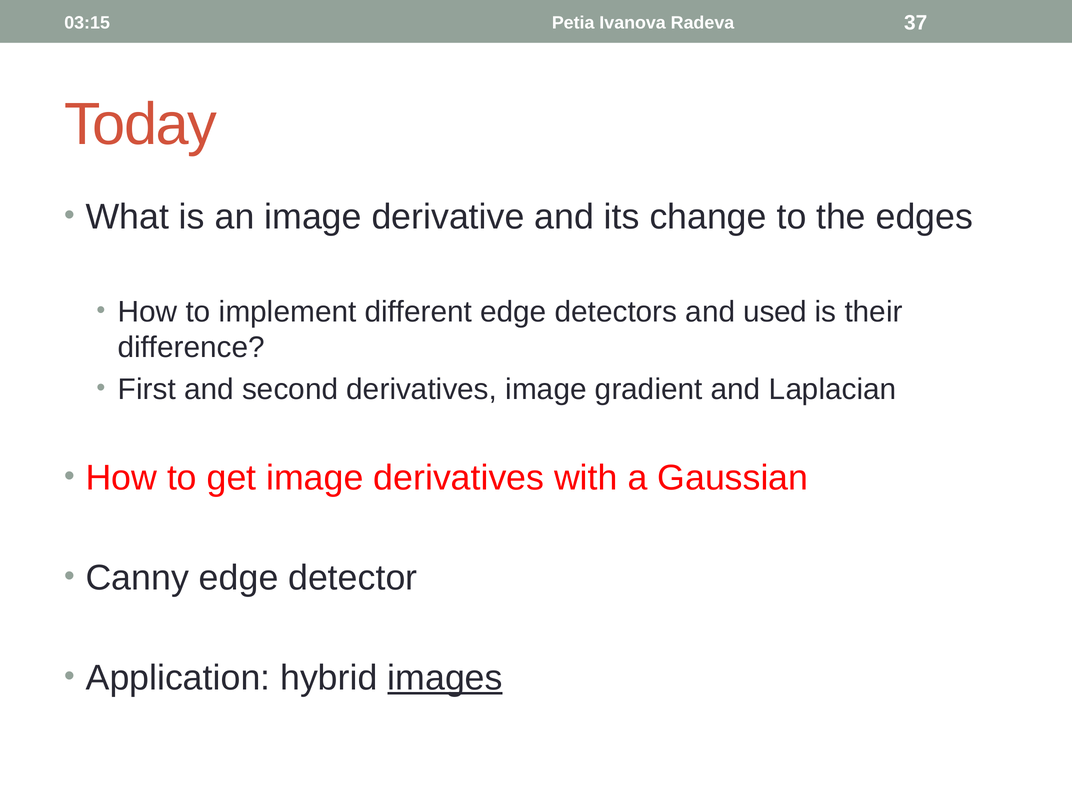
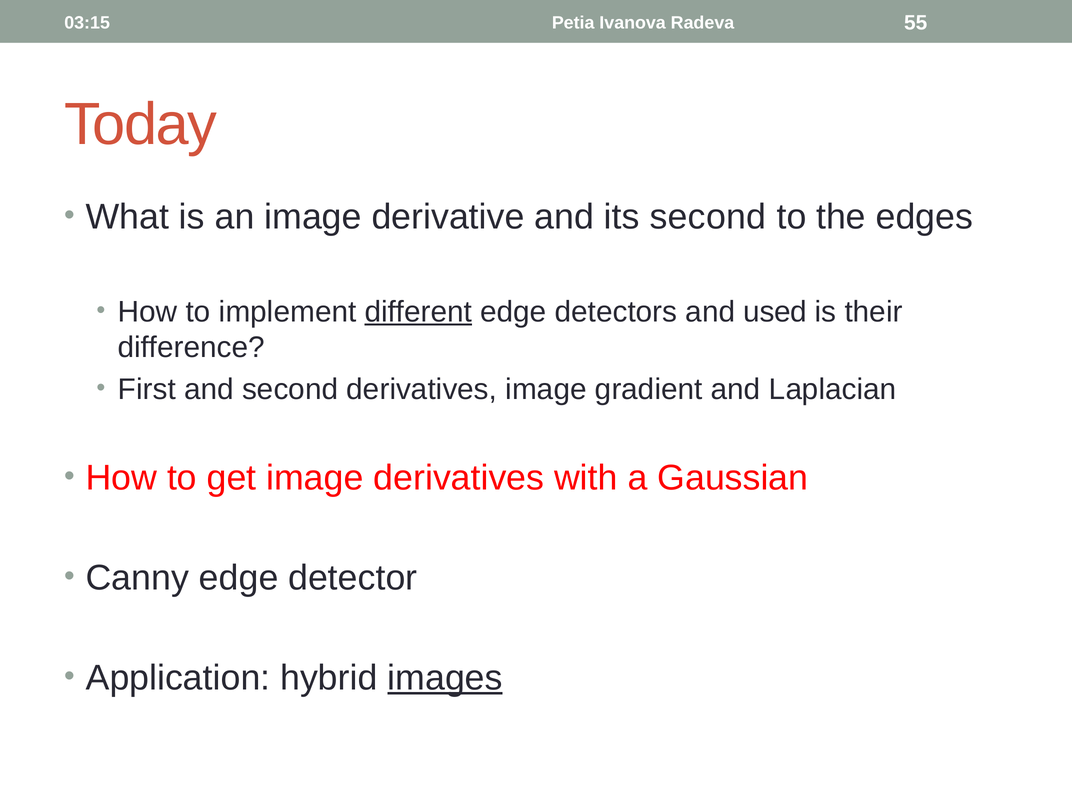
37: 37 -> 55 (916, 23)
its change: change -> second (708, 217)
different underline: none -> present (418, 312)
